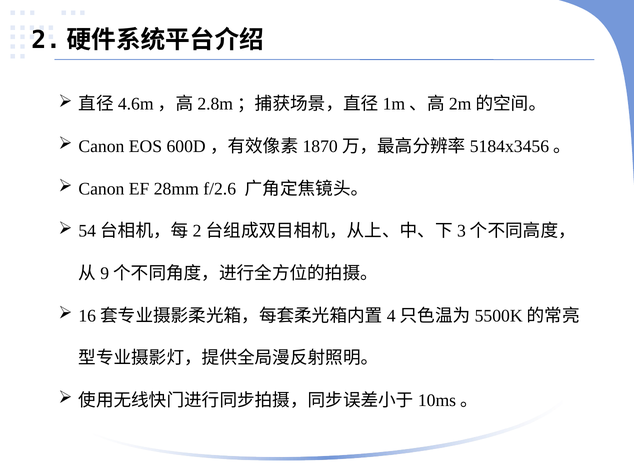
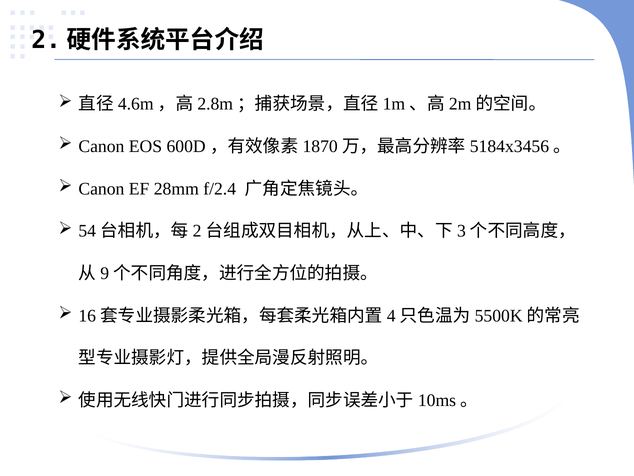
f/2.6: f/2.6 -> f/2.4 (220, 189)
